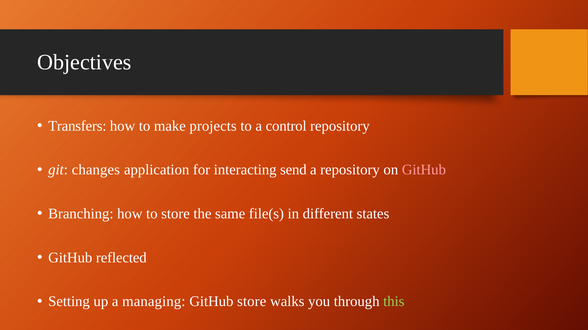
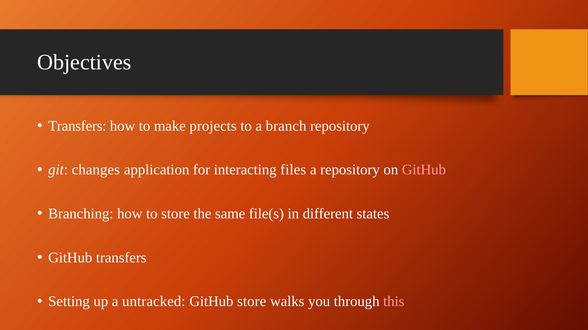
control: control -> branch (286, 126)
send: send -> files (293, 170)
GitHub reflected: reflected -> transfers (121, 258)
managing: managing -> untracked (154, 302)
this colour: light green -> pink (394, 302)
